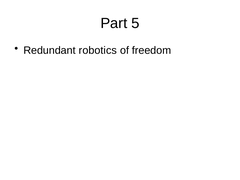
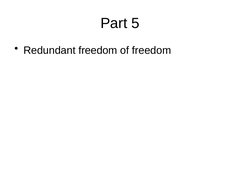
Redundant robotics: robotics -> freedom (98, 50)
